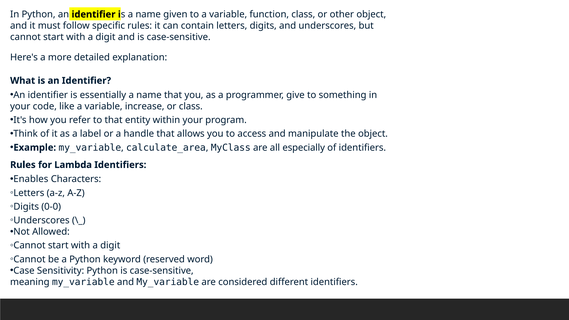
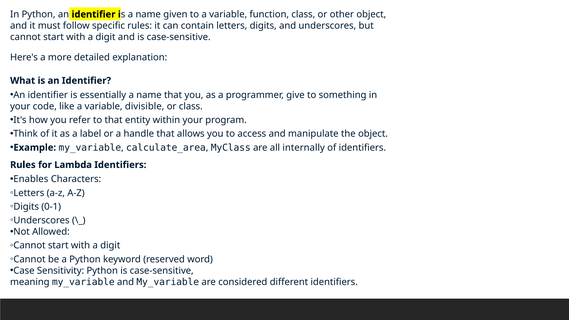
increase: increase -> divisible (145, 106)
especially: especially -> internally (304, 148)
0-0: 0-0 -> 0-1 (51, 207)
